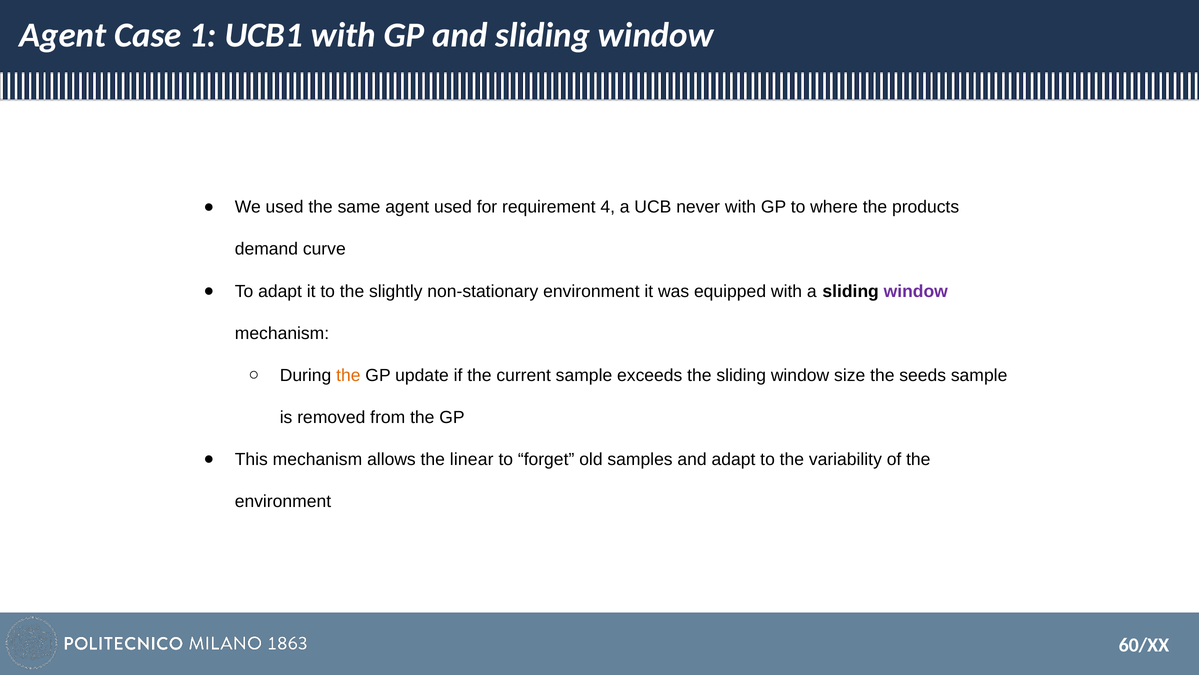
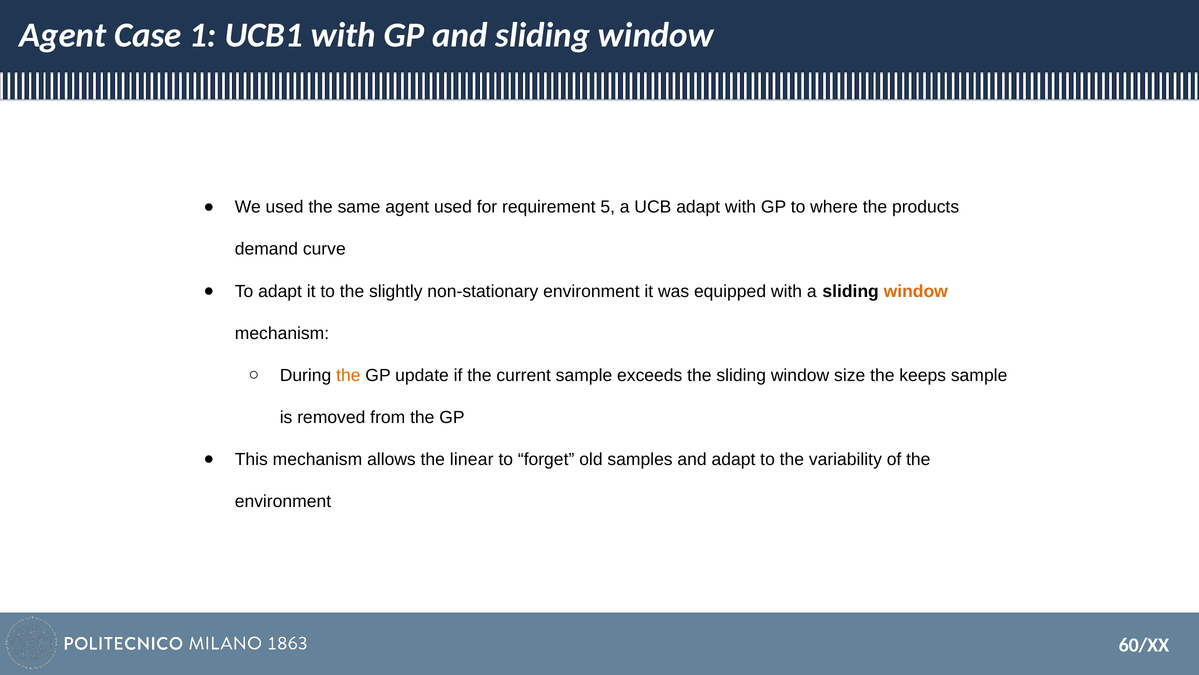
4: 4 -> 5 (608, 207)
UCB never: never -> adapt (698, 207)
window colour: purple -> orange (916, 291)
seeds: seeds -> keeps (923, 375)
